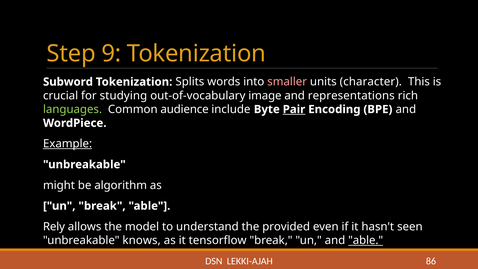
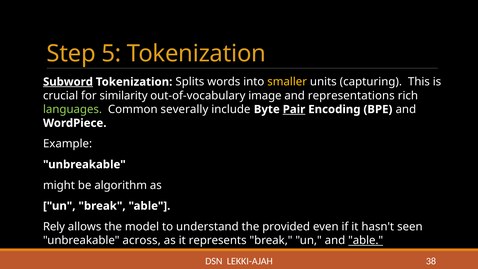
9: 9 -> 5 (111, 54)
Subword underline: none -> present (68, 82)
smaller colour: pink -> yellow (287, 82)
character: character -> capturing (371, 82)
studying: studying -> similarity (124, 96)
audience: audience -> severally (184, 109)
Example underline: present -> none (68, 144)
knows: knows -> across (142, 240)
tensorflow: tensorflow -> represents (218, 240)
86: 86 -> 38 (431, 261)
